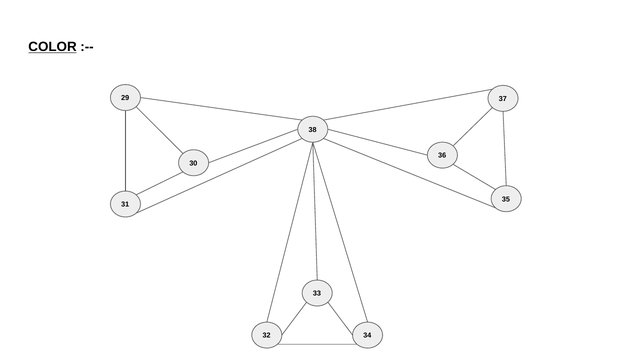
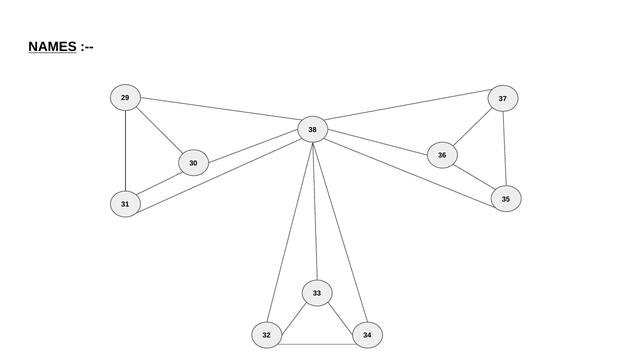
COLOR: COLOR -> NAMES (53, 47)
